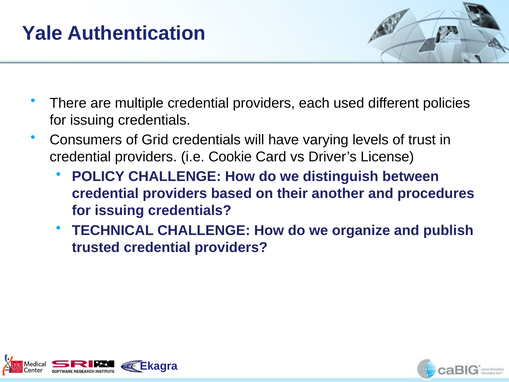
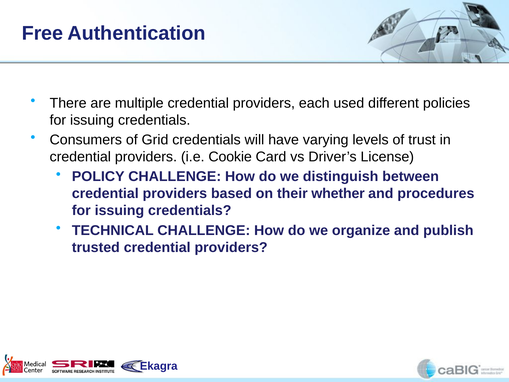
Yale: Yale -> Free (42, 33)
another: another -> whether (338, 193)
